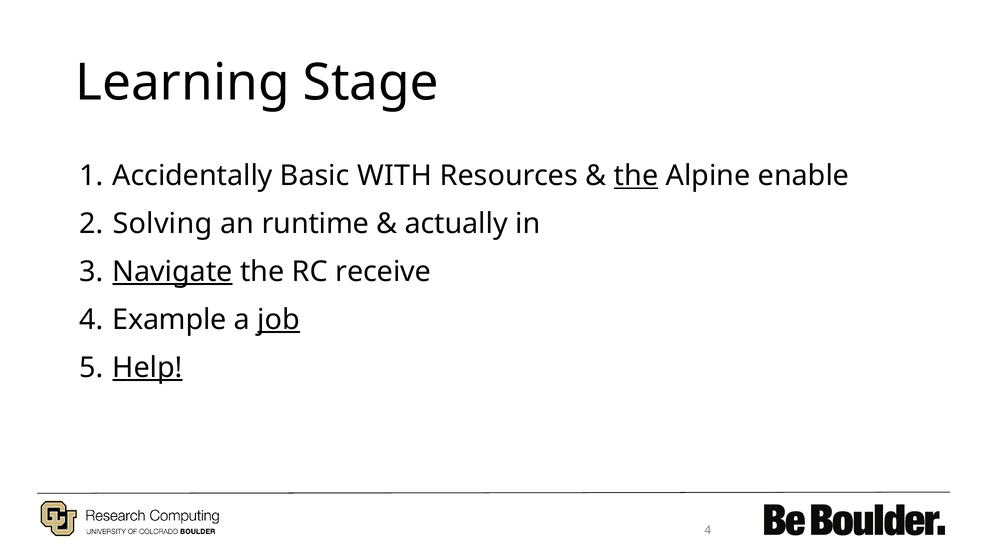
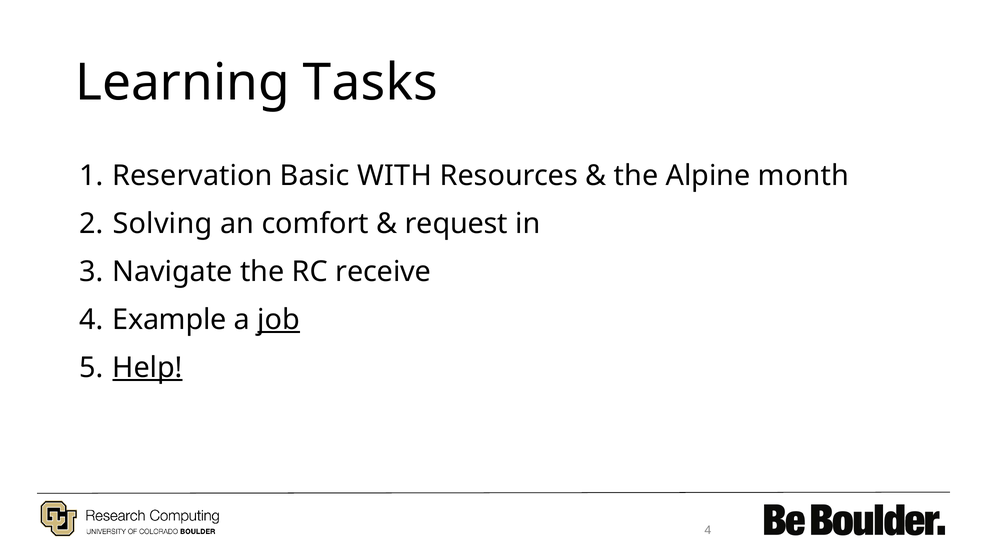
Stage: Stage -> Tasks (371, 83)
Accidentally: Accidentally -> Reservation (192, 176)
the underline: present -> none (636, 176)
enable: enable -> month (803, 176)
runtime: runtime -> comfort (315, 224)
actually: actually -> request (456, 224)
Navigate underline: present -> none (172, 272)
